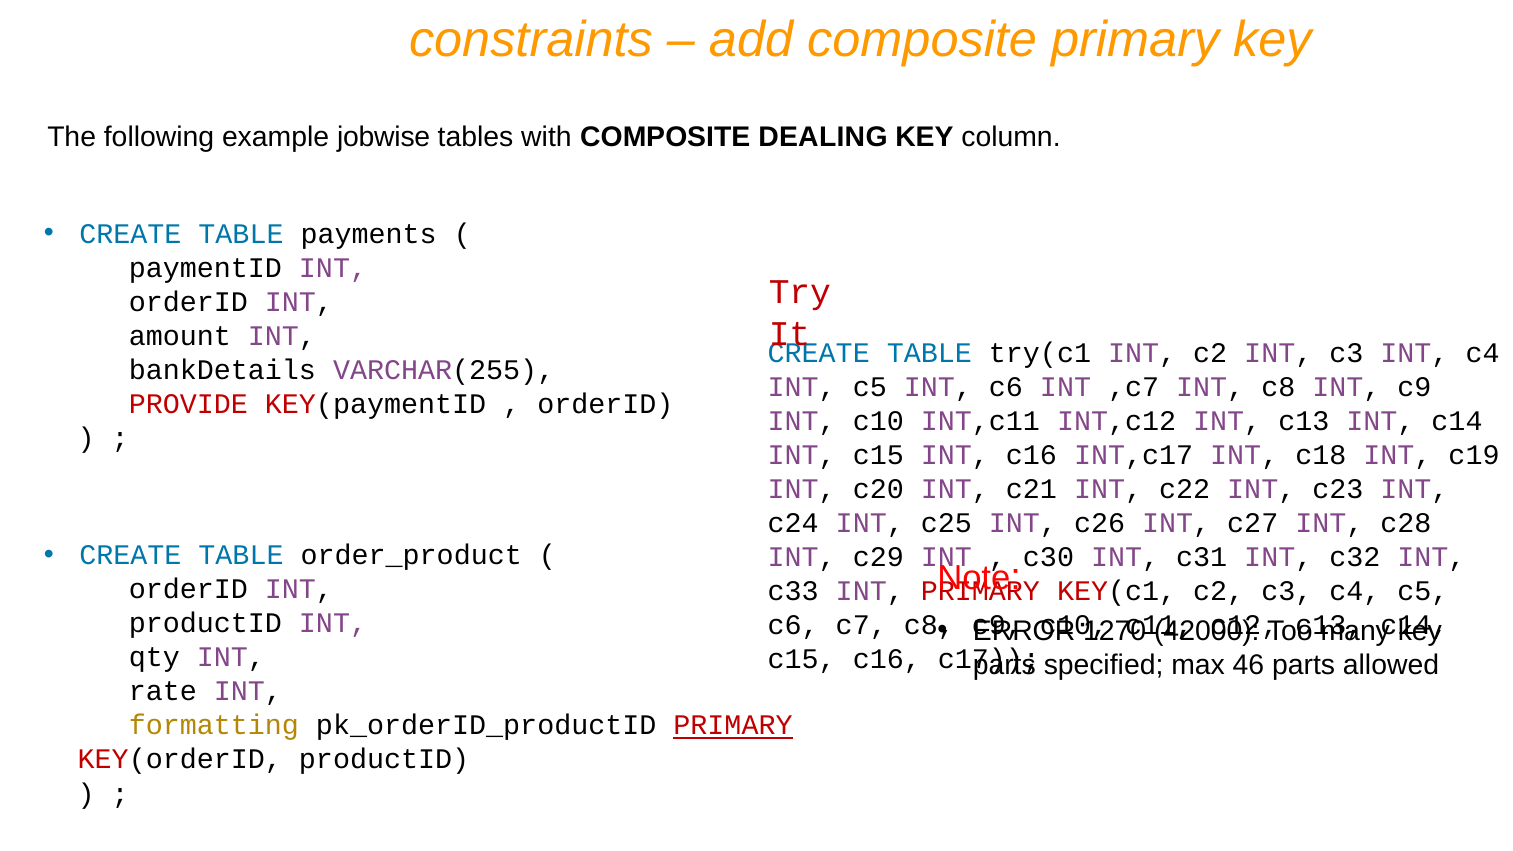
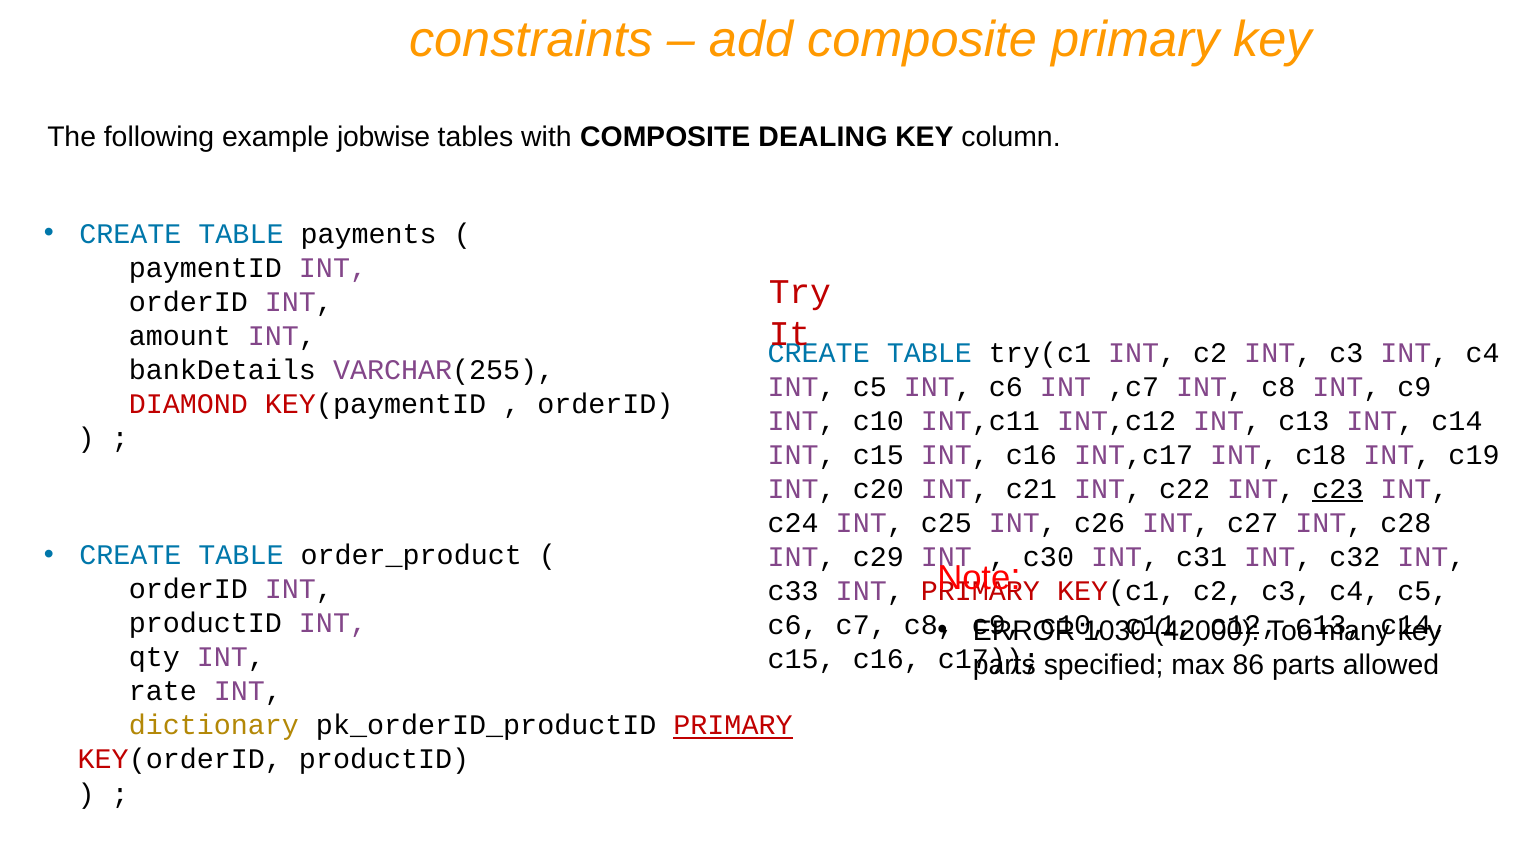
PROVIDE: PROVIDE -> DIAMOND (188, 404)
c23 underline: none -> present (1338, 489)
1270: 1270 -> 1030 (1115, 631)
46: 46 -> 86 (1248, 665)
formatting: formatting -> dictionary (214, 726)
